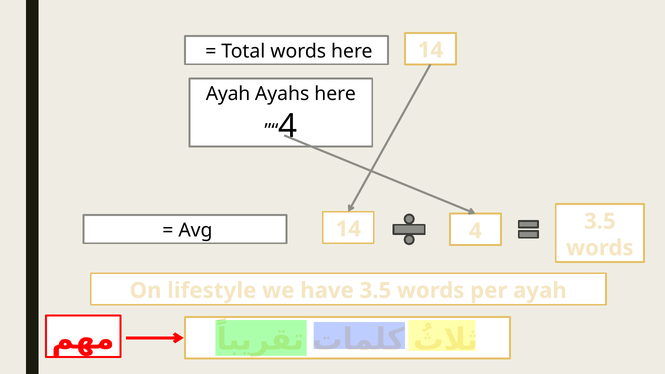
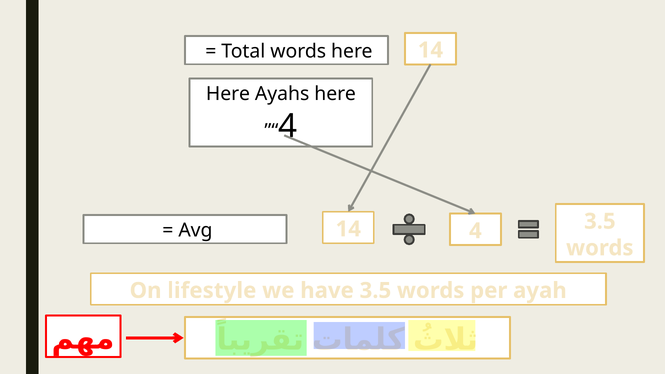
Ayah: Ayah -> Here (228, 94)
